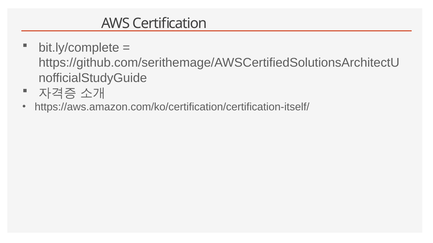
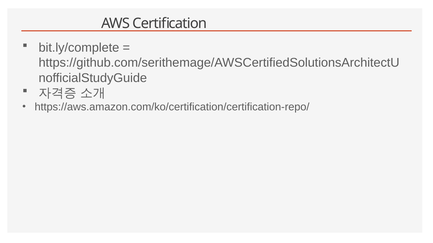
https://aws.amazon.com/ko/certification/certification-itself/: https://aws.amazon.com/ko/certification/certification-itself/ -> https://aws.amazon.com/ko/certification/certification-repo/ (172, 107)
